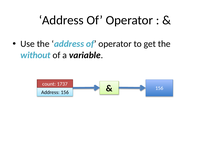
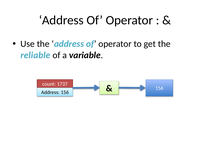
without: without -> reliable (35, 55)
